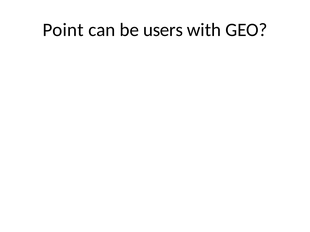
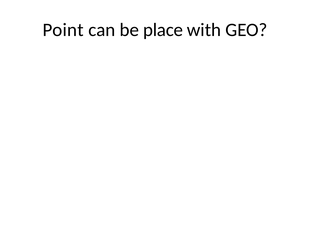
users: users -> place (163, 30)
